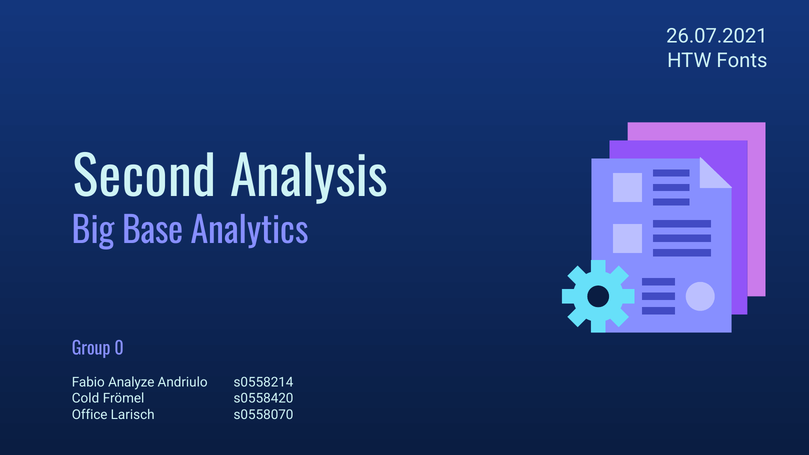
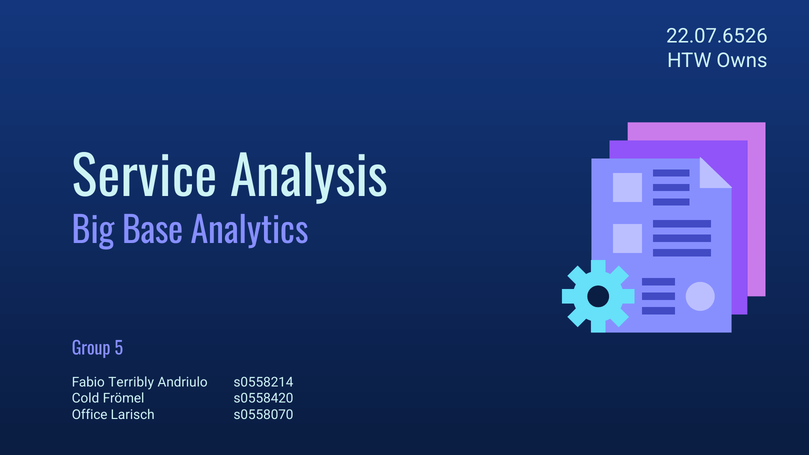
26.07.2021: 26.07.2021 -> 22.07.6526 (717, 36)
Fonts: Fonts -> Owns (742, 60)
Second: Second -> Service (145, 178)
0: 0 -> 5 (119, 349)
Analyze: Analyze -> Terribly (131, 382)
